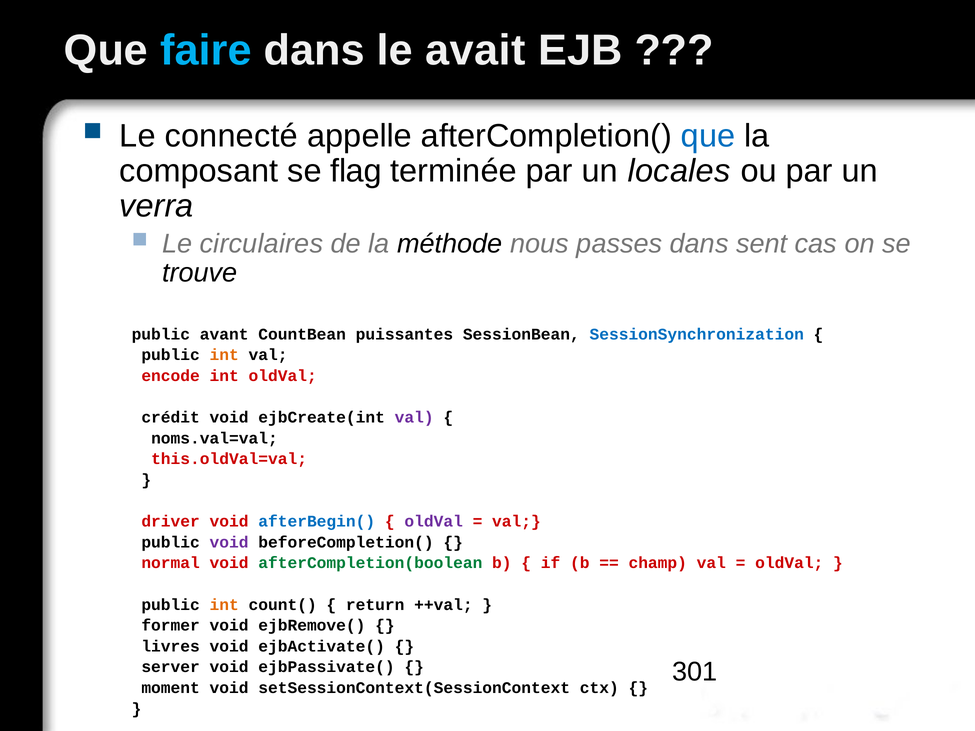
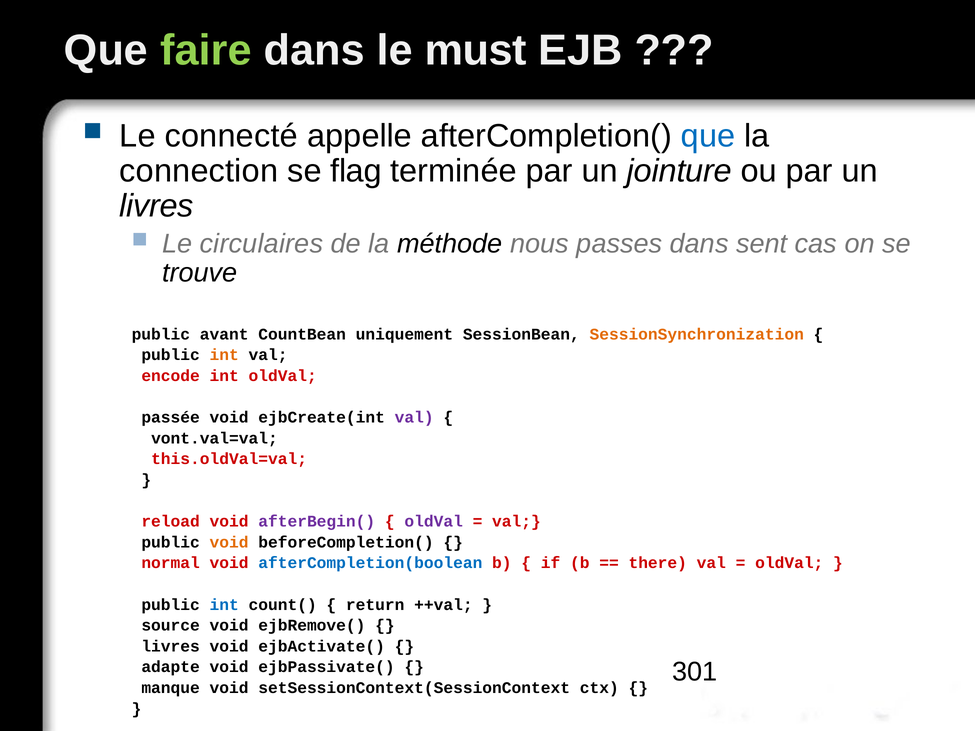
faire colour: light blue -> light green (206, 50)
avait: avait -> must (476, 50)
composant: composant -> connection (199, 171)
locales: locales -> jointure (679, 171)
verra: verra -> livres (157, 206)
puissantes: puissantes -> uniquement (404, 334)
SessionSynchronization colour: blue -> orange (697, 334)
crédit: crédit -> passée (171, 418)
noms.val=val: noms.val=val -> vont.val=val (214, 438)
driver: driver -> reload (171, 522)
afterBegin( colour: blue -> purple (317, 522)
void colour: purple -> orange (229, 542)
afterCompletion(boolean colour: green -> blue (370, 563)
champ: champ -> there (658, 563)
int colour: orange -> blue (224, 605)
former: former -> source (171, 626)
server: server -> adapte (171, 667)
moment: moment -> manque (171, 688)
